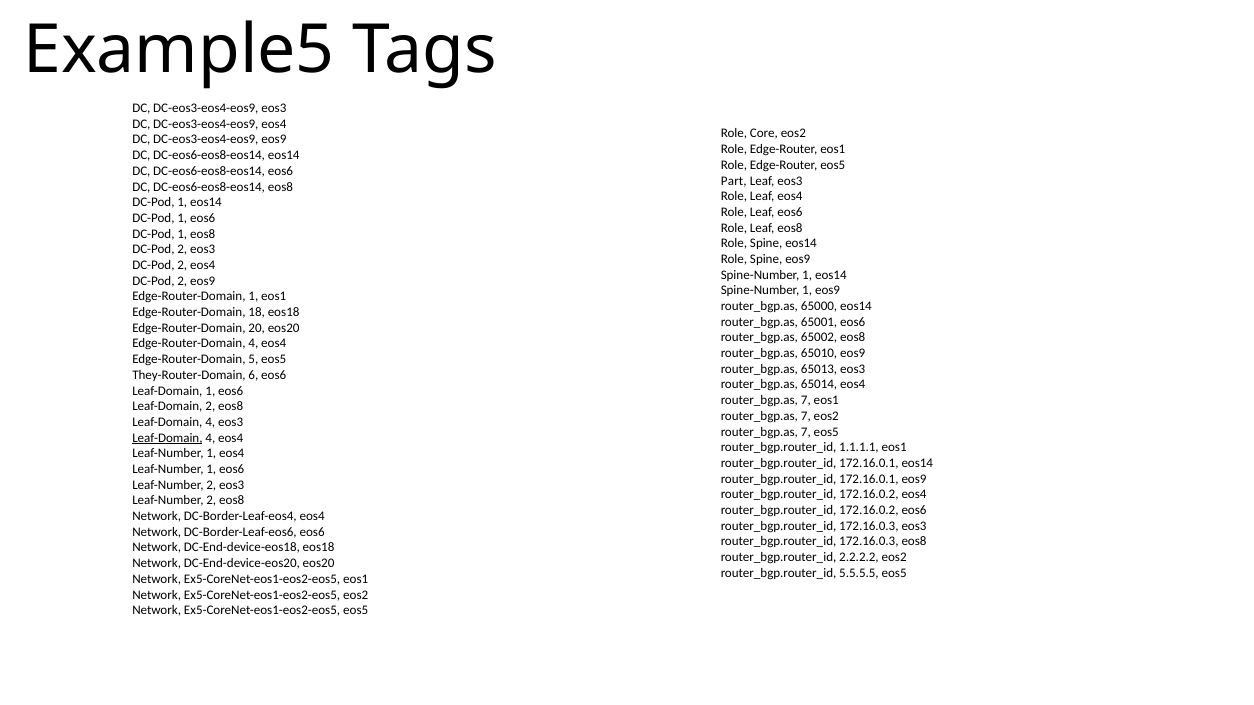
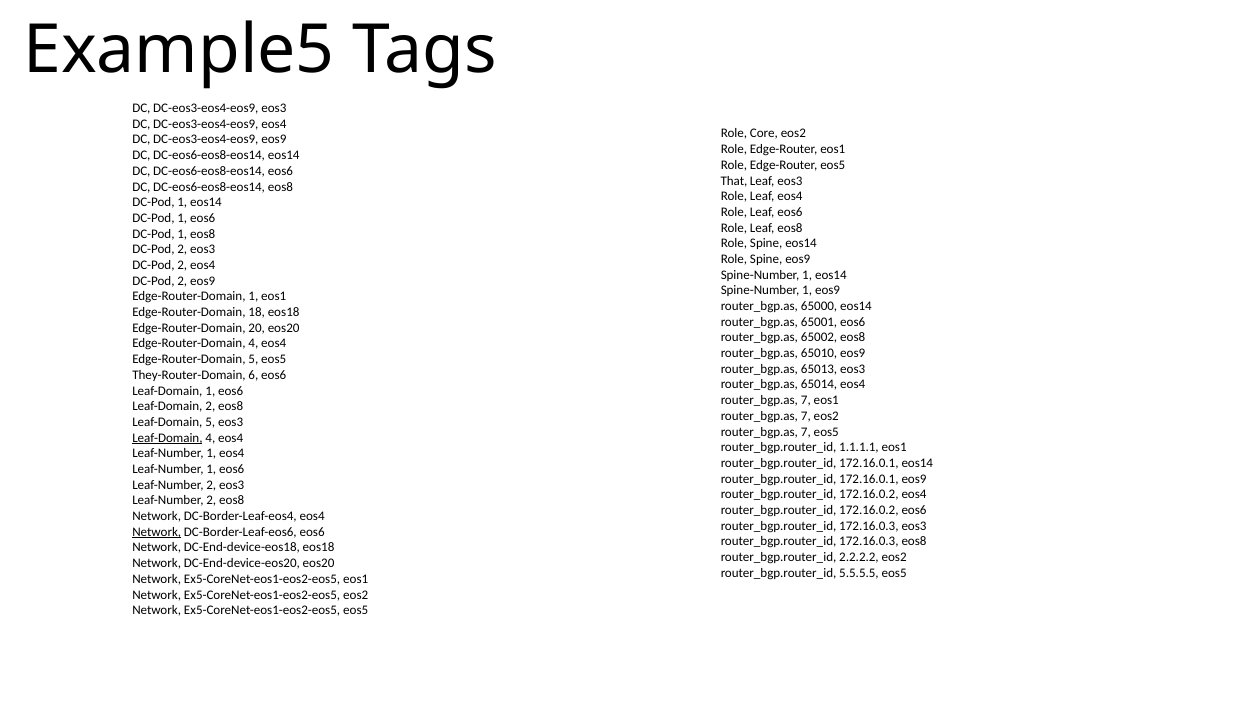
Part: Part -> That (734, 181)
4: 4 -> 5 (210, 422)
Network underline: none -> present (157, 532)
